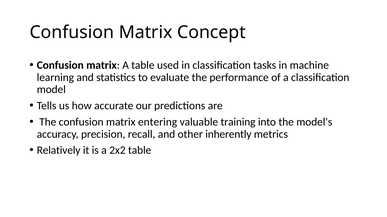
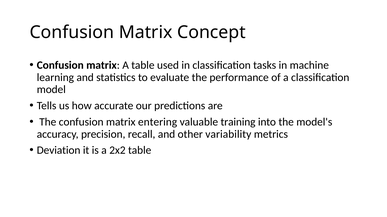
inherently: inherently -> variability (228, 134)
Relatively: Relatively -> Deviation (59, 151)
